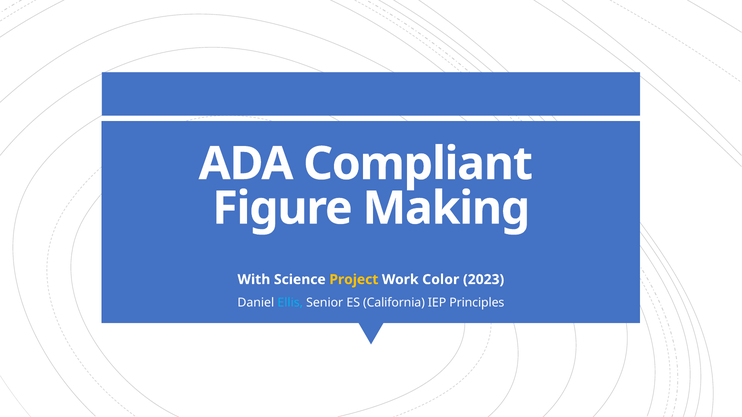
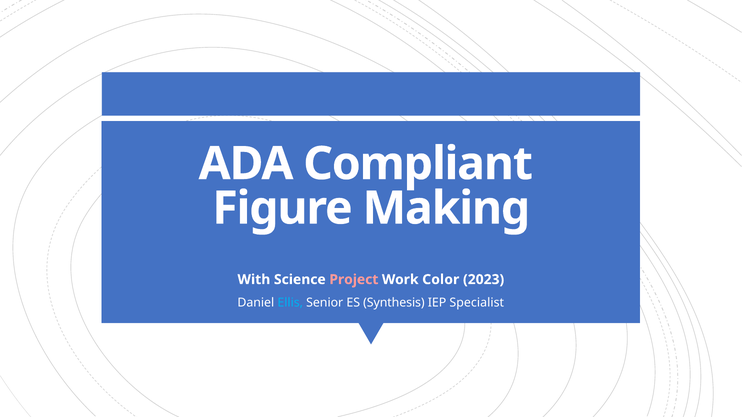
Project colour: yellow -> pink (354, 280)
California: California -> Synthesis (394, 303)
Principles: Principles -> Specialist (477, 303)
